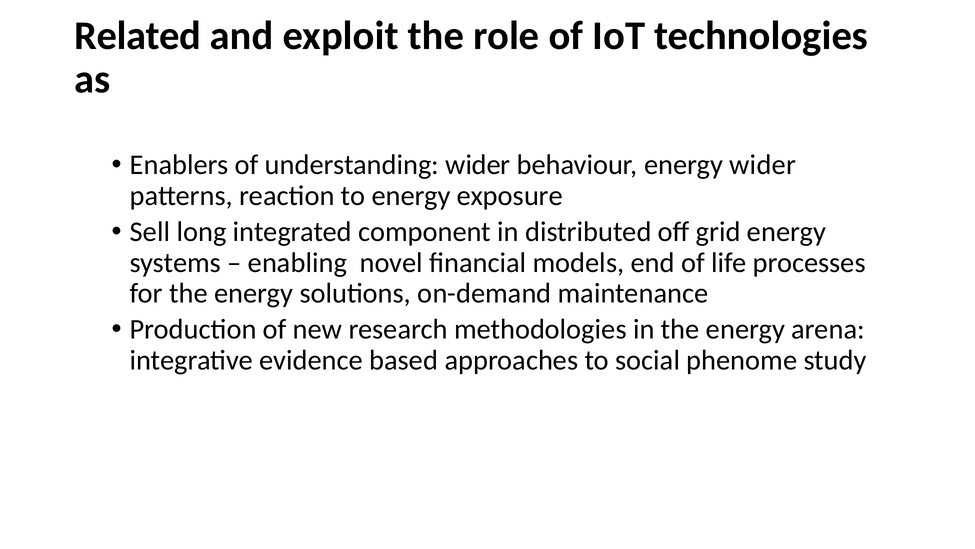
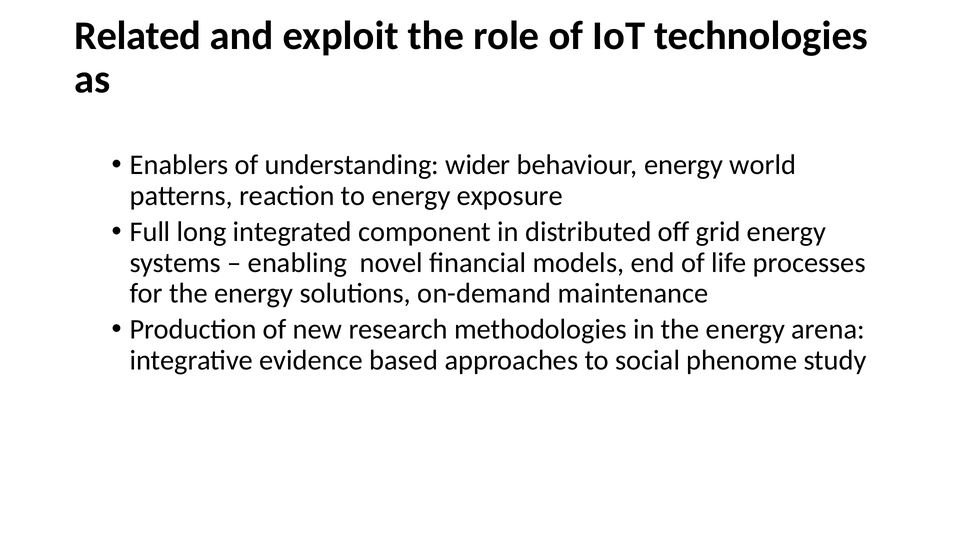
energy wider: wider -> world (763, 165)
Sell: Sell -> Full (150, 232)
